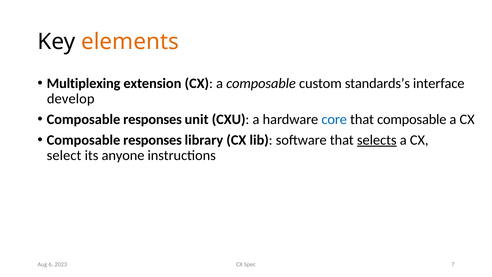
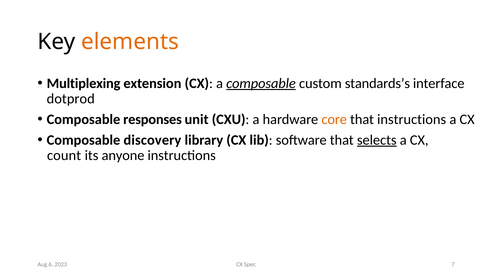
composable underline: none -> present (261, 83)
develop: develop -> dotprod (71, 99)
core colour: blue -> orange (334, 119)
that composable: composable -> instructions (412, 119)
responses: responses -> discovery (152, 140)
select: select -> count (64, 155)
